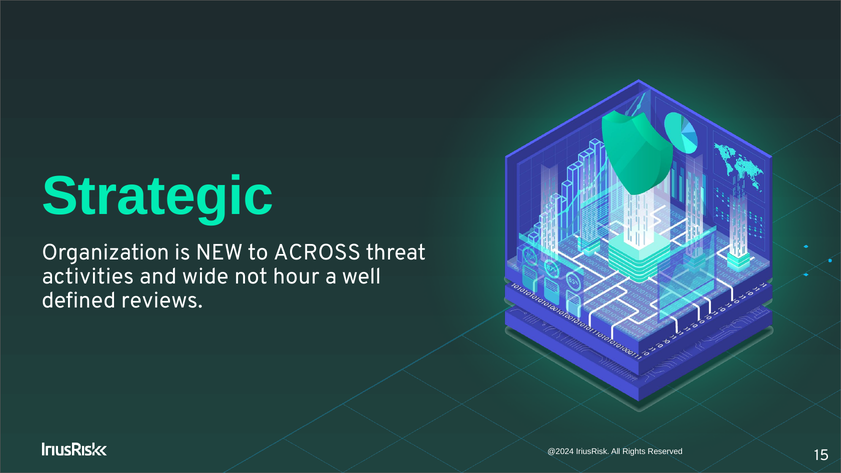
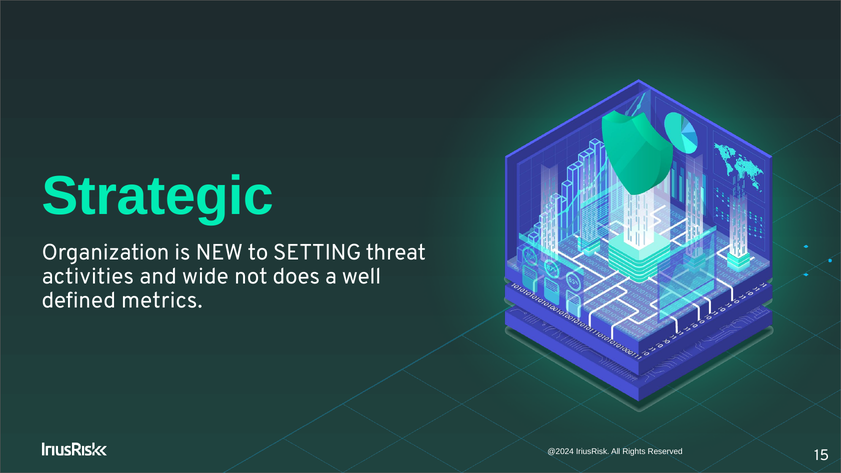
ACROSS: ACROSS -> SETTING (317, 253)
hour: hour -> does (296, 276)
reviews: reviews -> metrics (162, 300)
